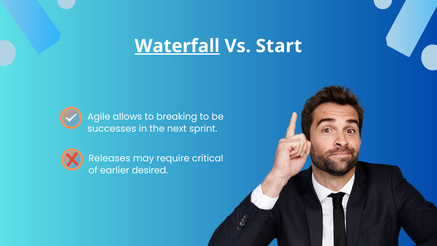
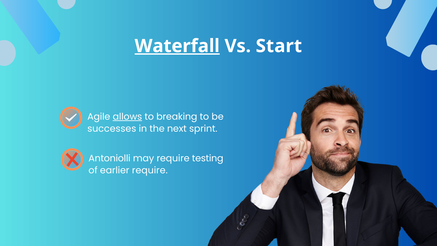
allows underline: none -> present (127, 117)
Releases: Releases -> Antoniolli (110, 158)
critical: critical -> testing (208, 158)
earlier desired: desired -> require (150, 170)
